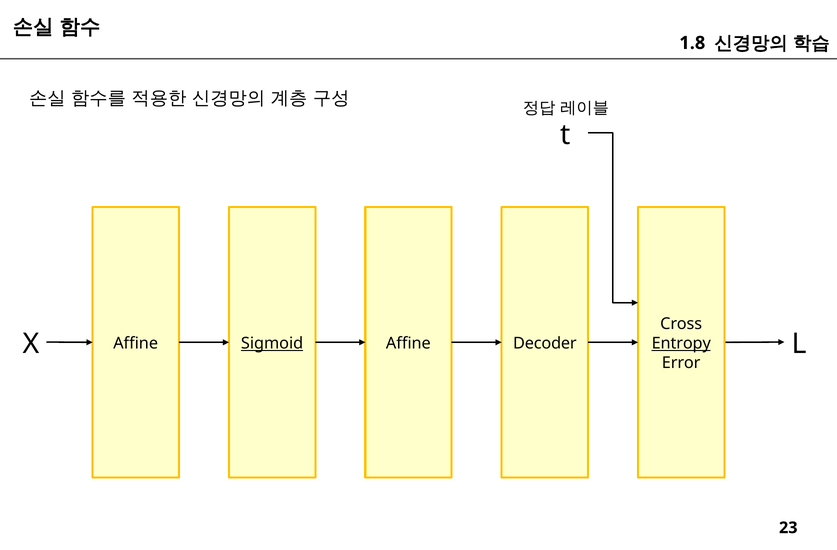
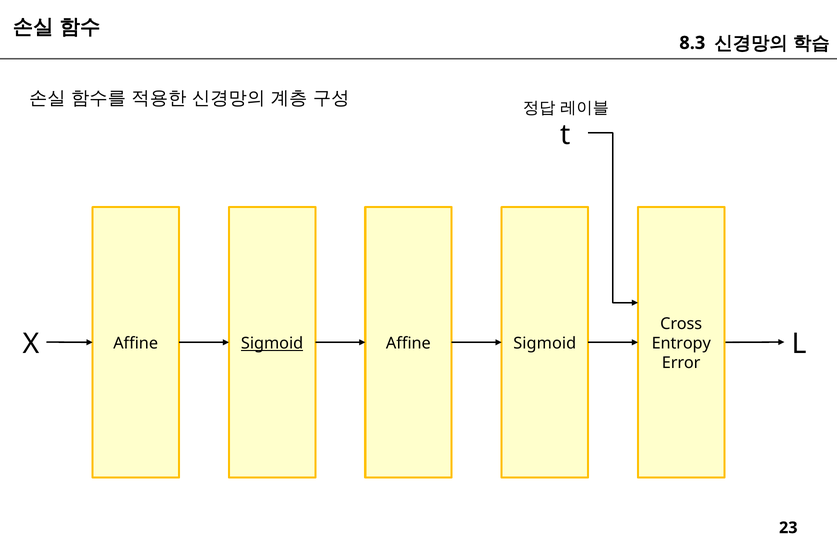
1.8: 1.8 -> 8.3 (692, 43)
Decoder: Decoder -> Sigmoid (545, 343)
Entropy underline: present -> none (681, 343)
